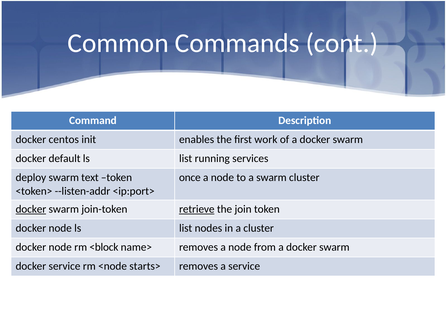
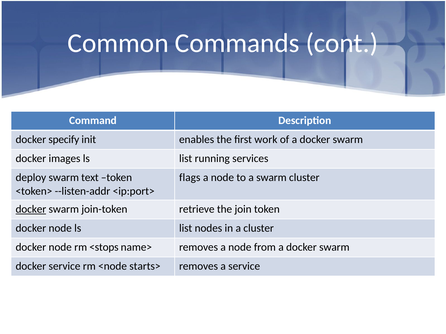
centos: centos -> specify (64, 140)
default: default -> images (65, 159)
once: once -> flags (190, 178)
retrieve underline: present -> none (197, 209)
<block: <block -> <stops (104, 248)
